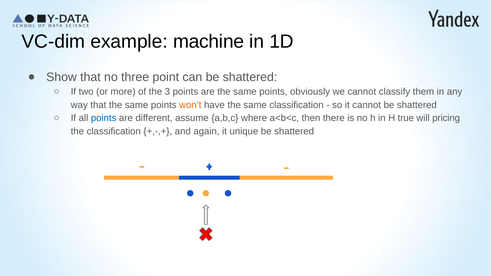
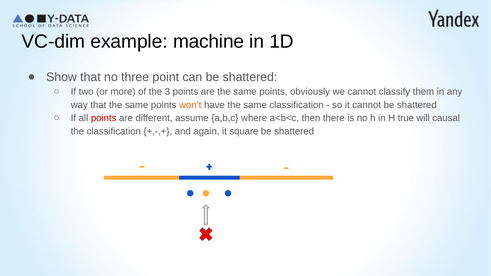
points colour: blue -> red (104, 118)
pricing: pricing -> causal (446, 118)
unique: unique -> square (244, 131)
